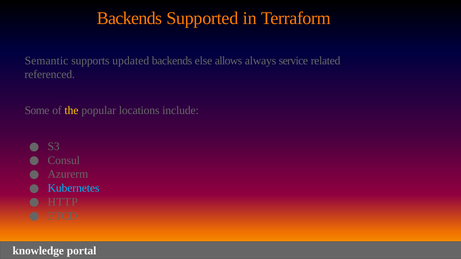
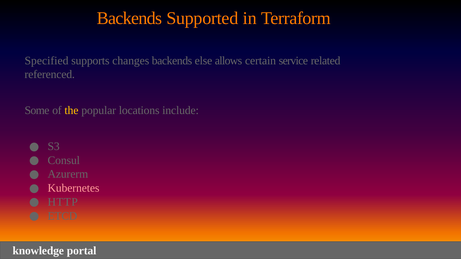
Semantic: Semantic -> Specified (47, 61)
updated: updated -> changes (131, 61)
always: always -> certain (261, 61)
Kubernetes colour: light blue -> pink (74, 188)
